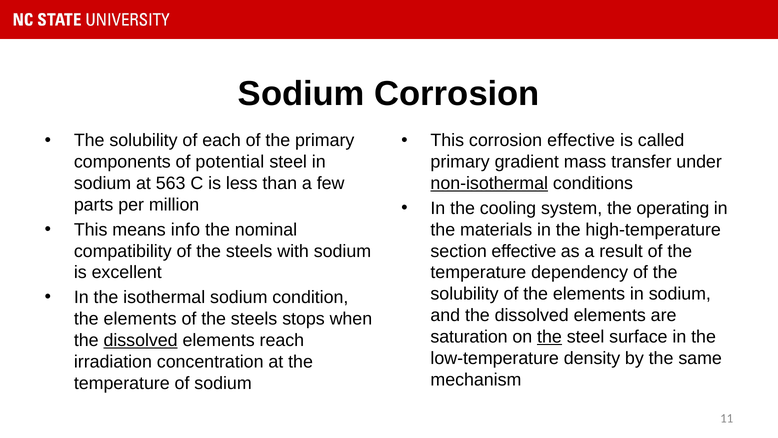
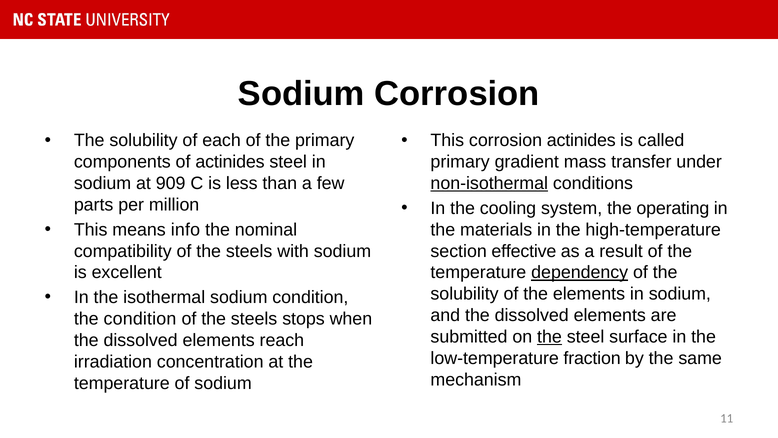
corrosion effective: effective -> actinides (581, 140)
of potential: potential -> actinides (230, 162)
563: 563 -> 909 (171, 183)
dependency underline: none -> present (580, 272)
elements: elements -> condition (140, 319)
saturation: saturation -> submitted (469, 337)
dissolved underline: present -> none (141, 340)
density: density -> fraction (592, 358)
